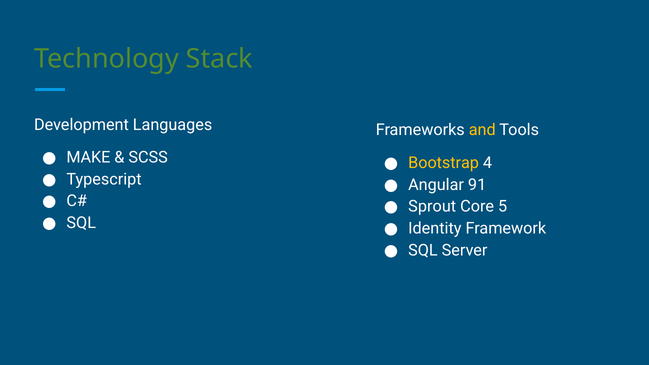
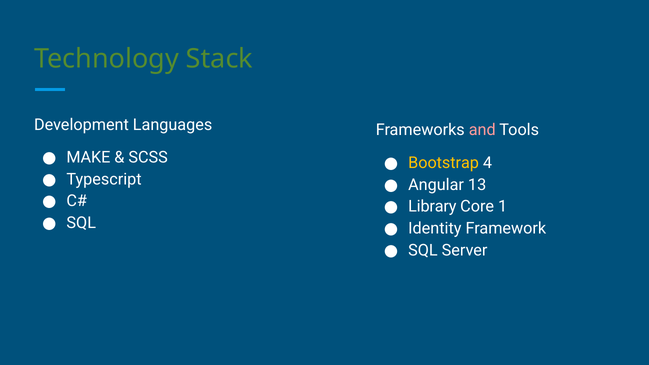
and colour: yellow -> pink (482, 130)
91: 91 -> 13 (477, 185)
Sprout: Sprout -> Library (432, 207)
5: 5 -> 1 (503, 207)
